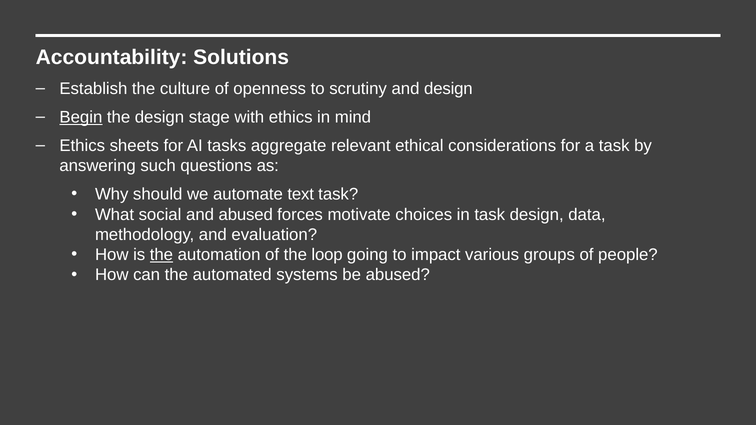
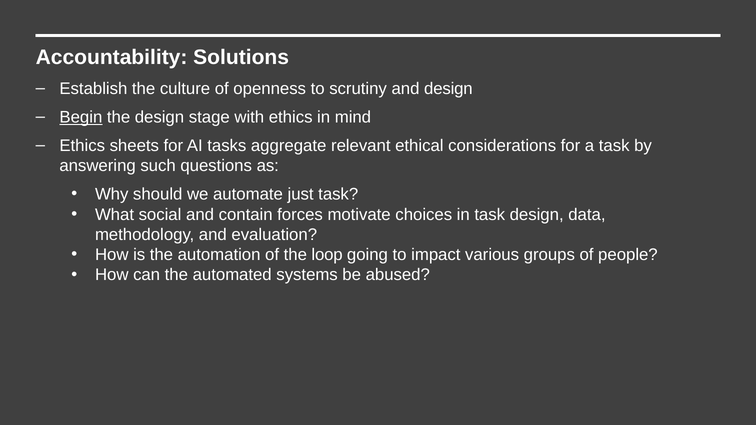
text: text -> just (301, 195)
and abused: abused -> contain (246, 215)
the underline: present -> none (161, 255)
